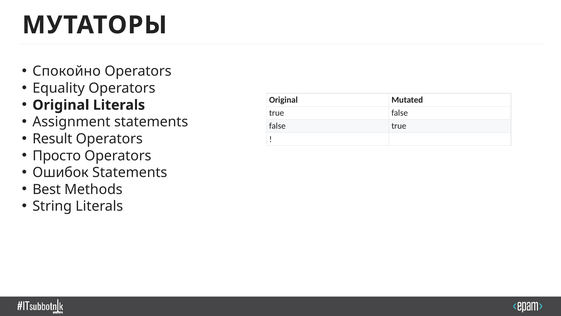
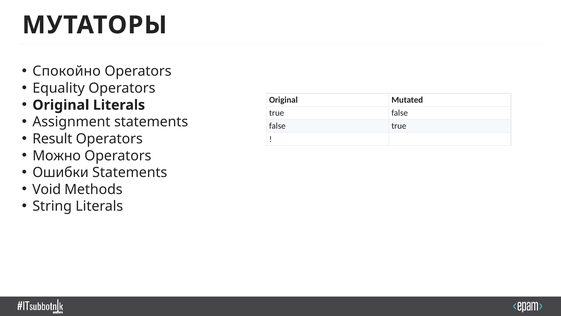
Просто: Просто -> Можно (57, 155)
Ошибок: Ошибок -> Ошибки (61, 172)
Best: Best -> Void (47, 189)
